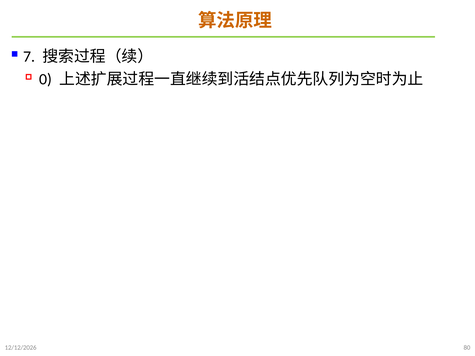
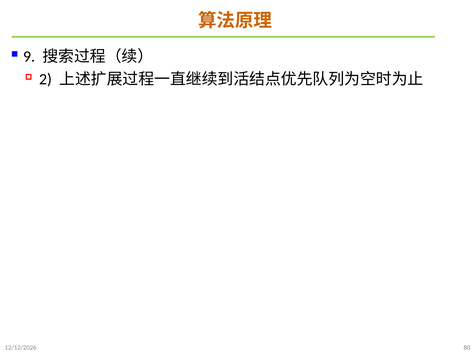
7: 7 -> 9 (29, 56)
0: 0 -> 2 (45, 79)
